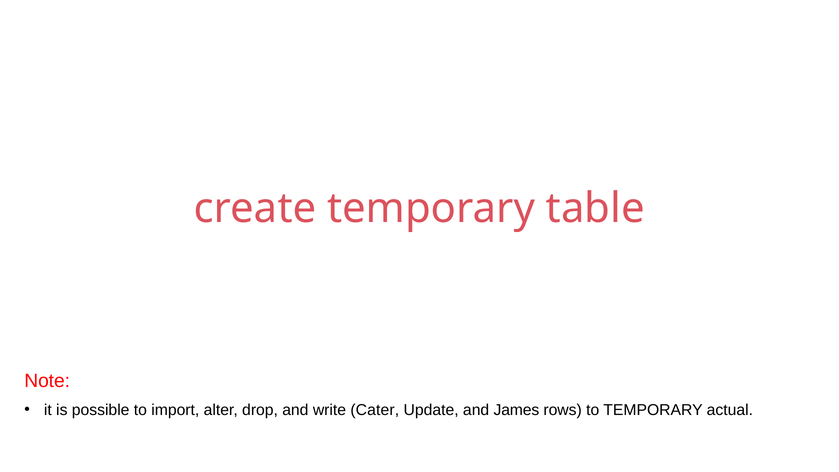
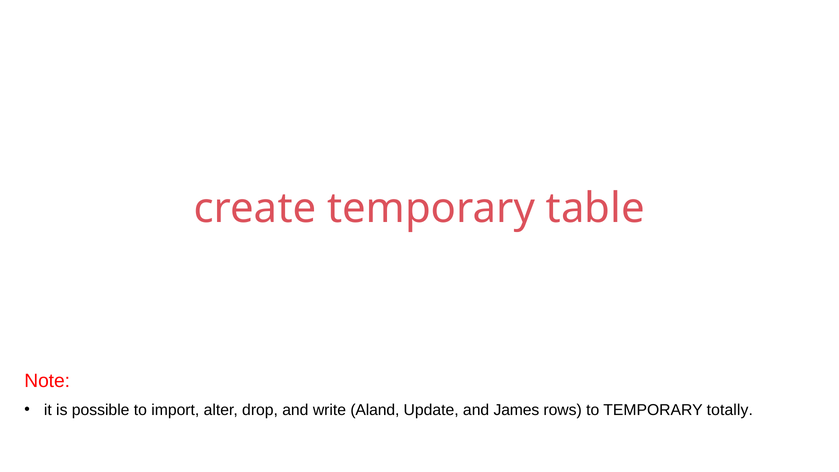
Cater: Cater -> Aland (375, 410)
actual: actual -> totally (730, 410)
